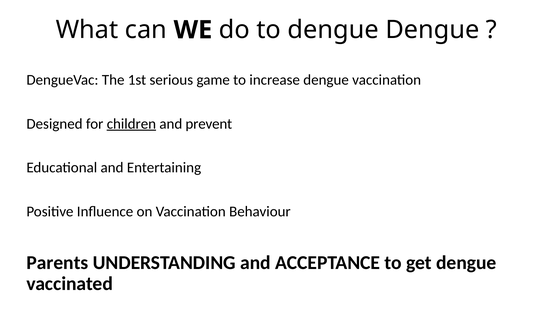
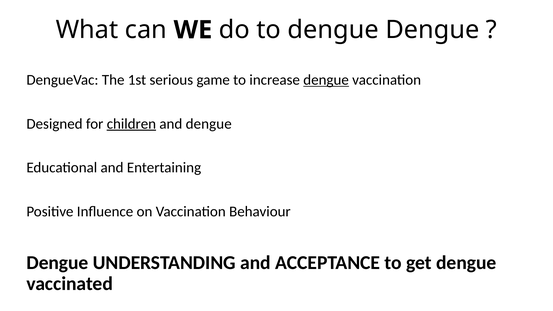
dengue underline: none -> present (326, 80)
and prevent: prevent -> dengue (209, 124)
Parents: Parents -> Dengue (57, 263)
